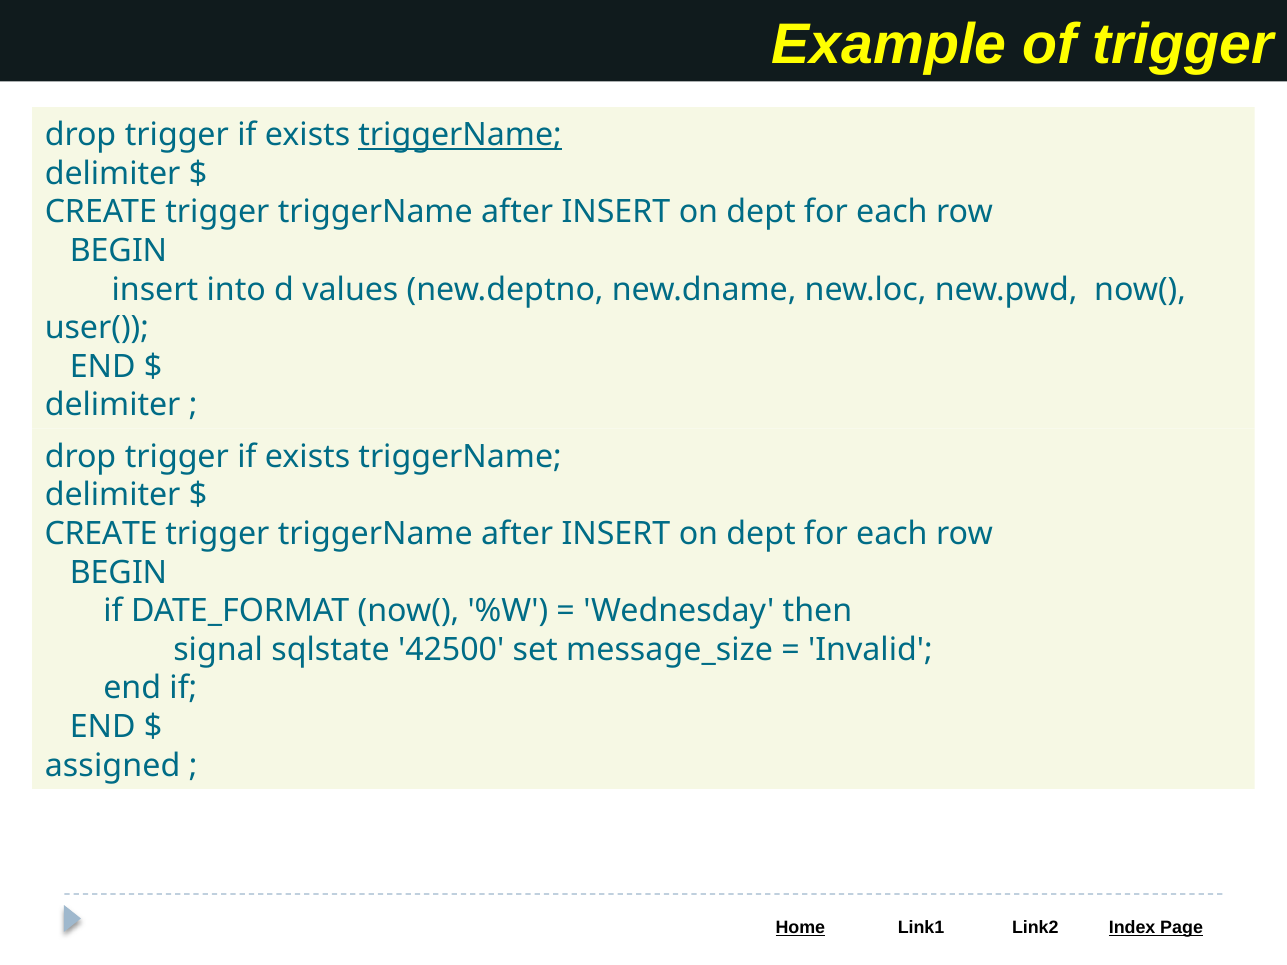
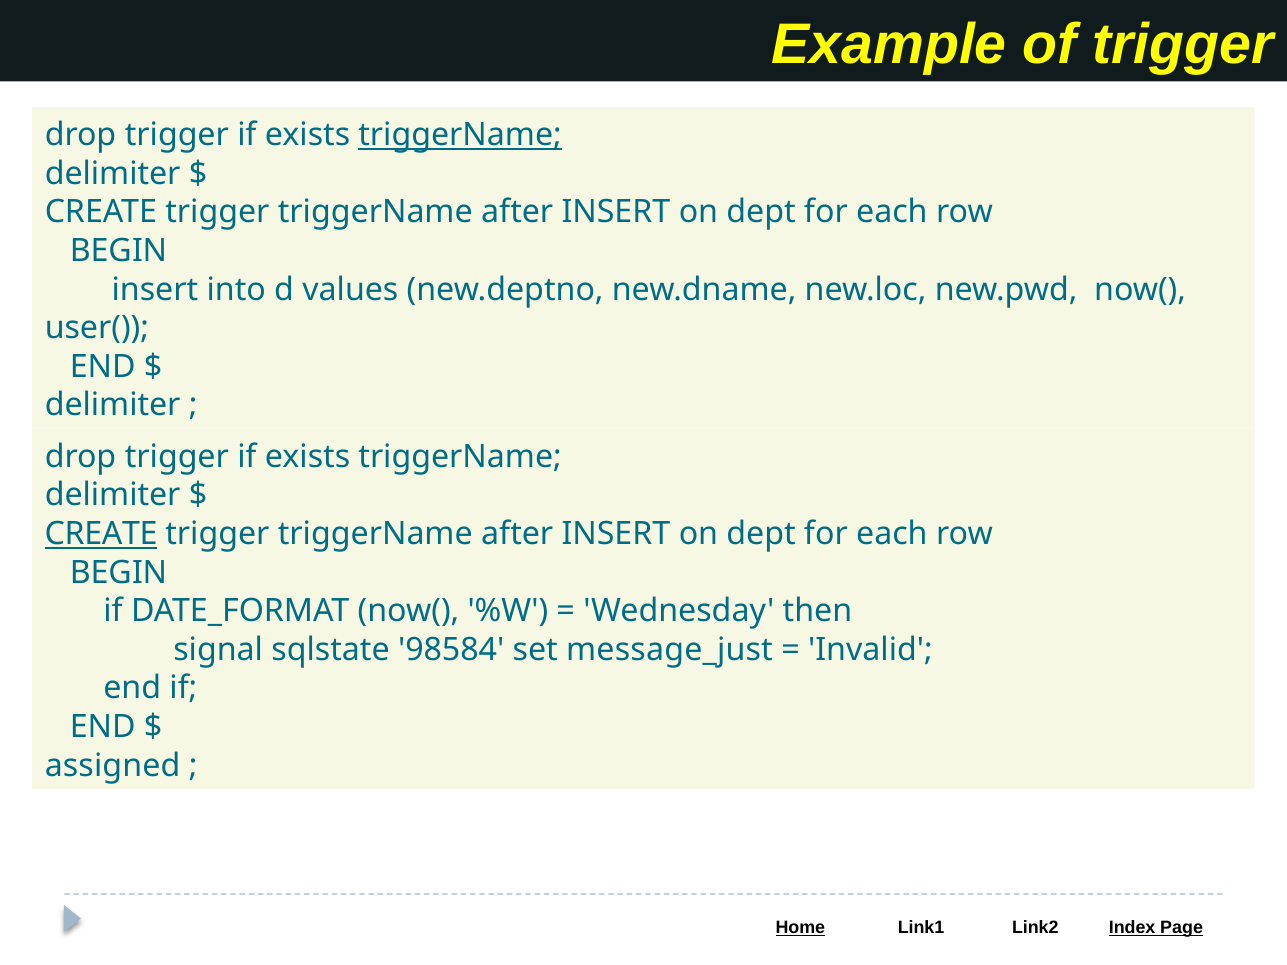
CREATE underline: none -> present (101, 534)
42500: 42500 -> 98584 (451, 650)
message_size: message_size -> message_just (670, 650)
